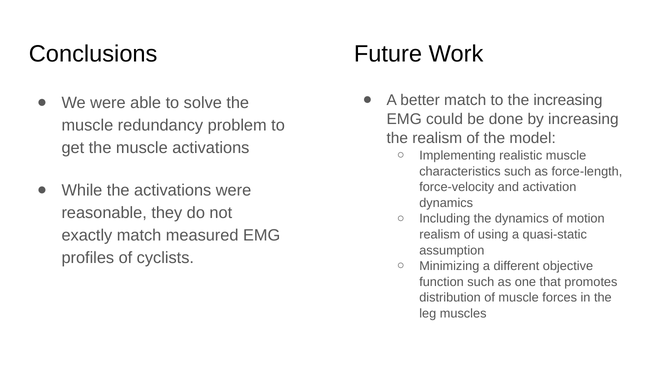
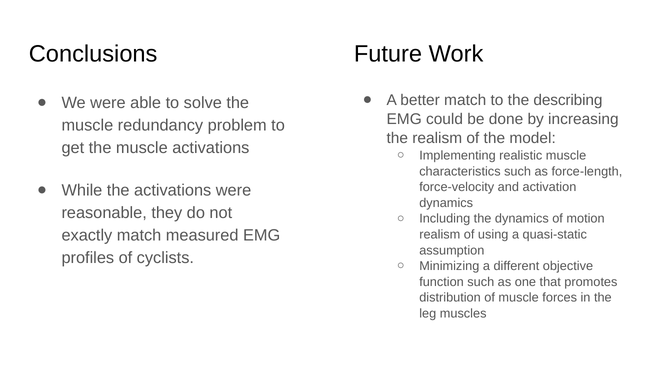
the increasing: increasing -> describing (568, 100)
